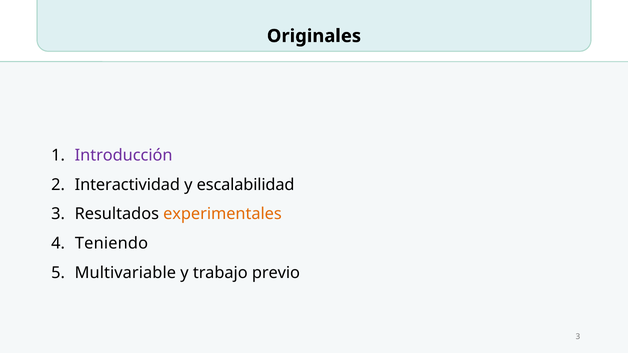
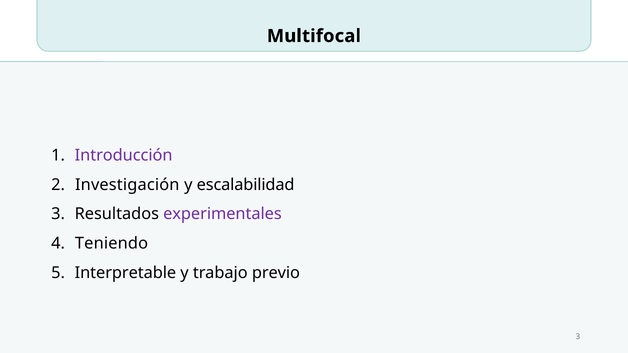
Originales: Originales -> Multifocal (314, 36)
Interactividad: Interactividad -> Investigación (127, 185)
experimentales colour: orange -> purple (222, 214)
Multivariable: Multivariable -> Interpretable (125, 273)
